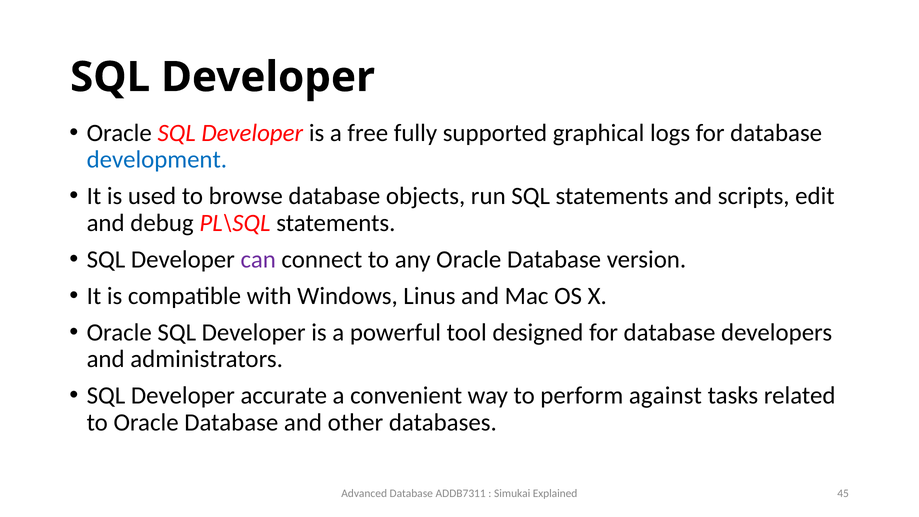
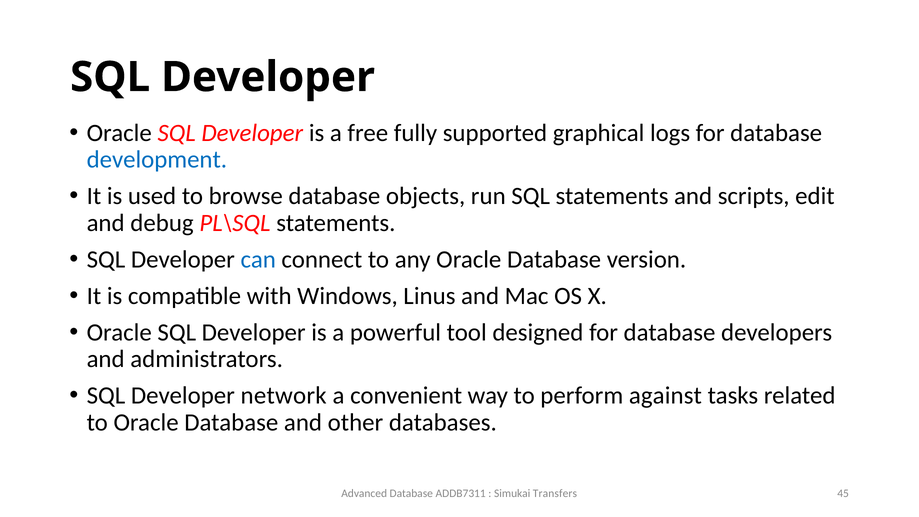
can colour: purple -> blue (258, 259)
accurate: accurate -> network (284, 396)
Explained: Explained -> Transfers (555, 494)
